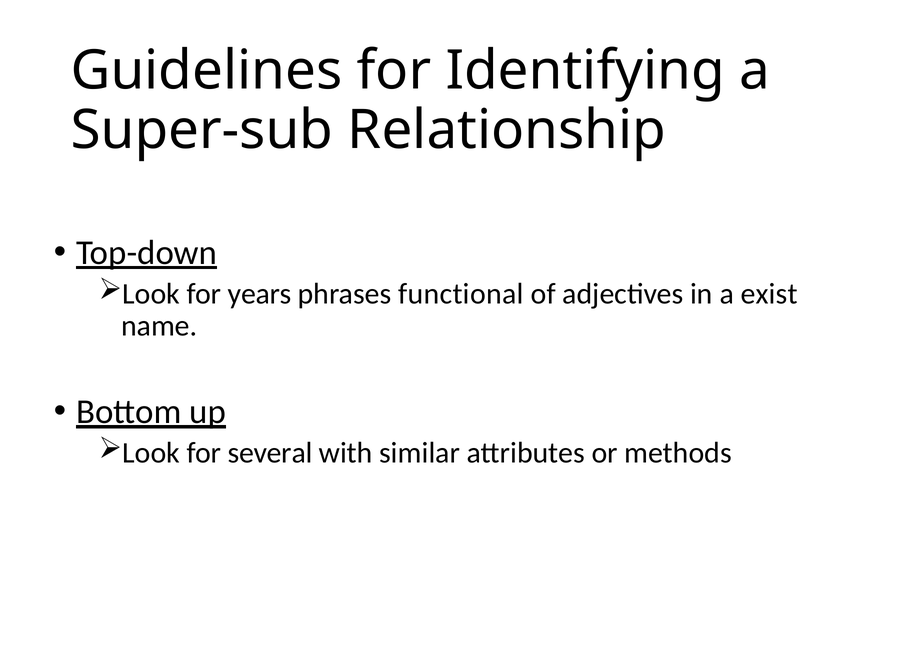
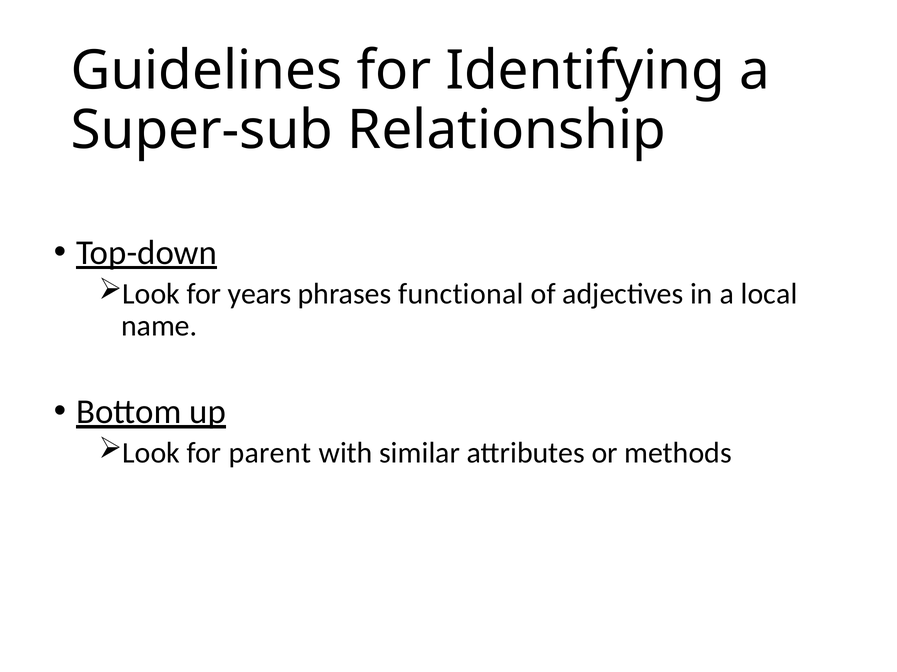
exist: exist -> local (769, 294)
several: several -> parent (270, 453)
